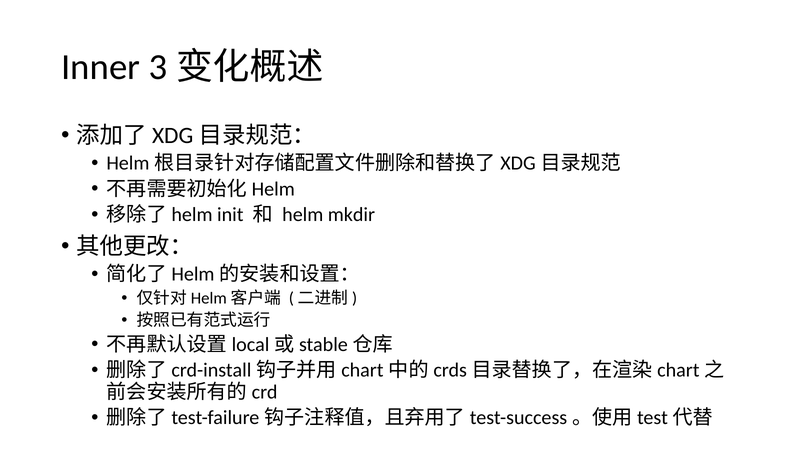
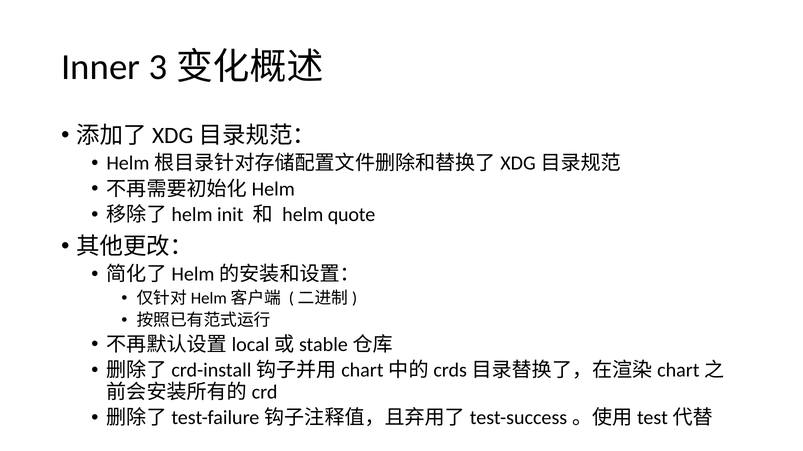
mkdir: mkdir -> quote (352, 215)
